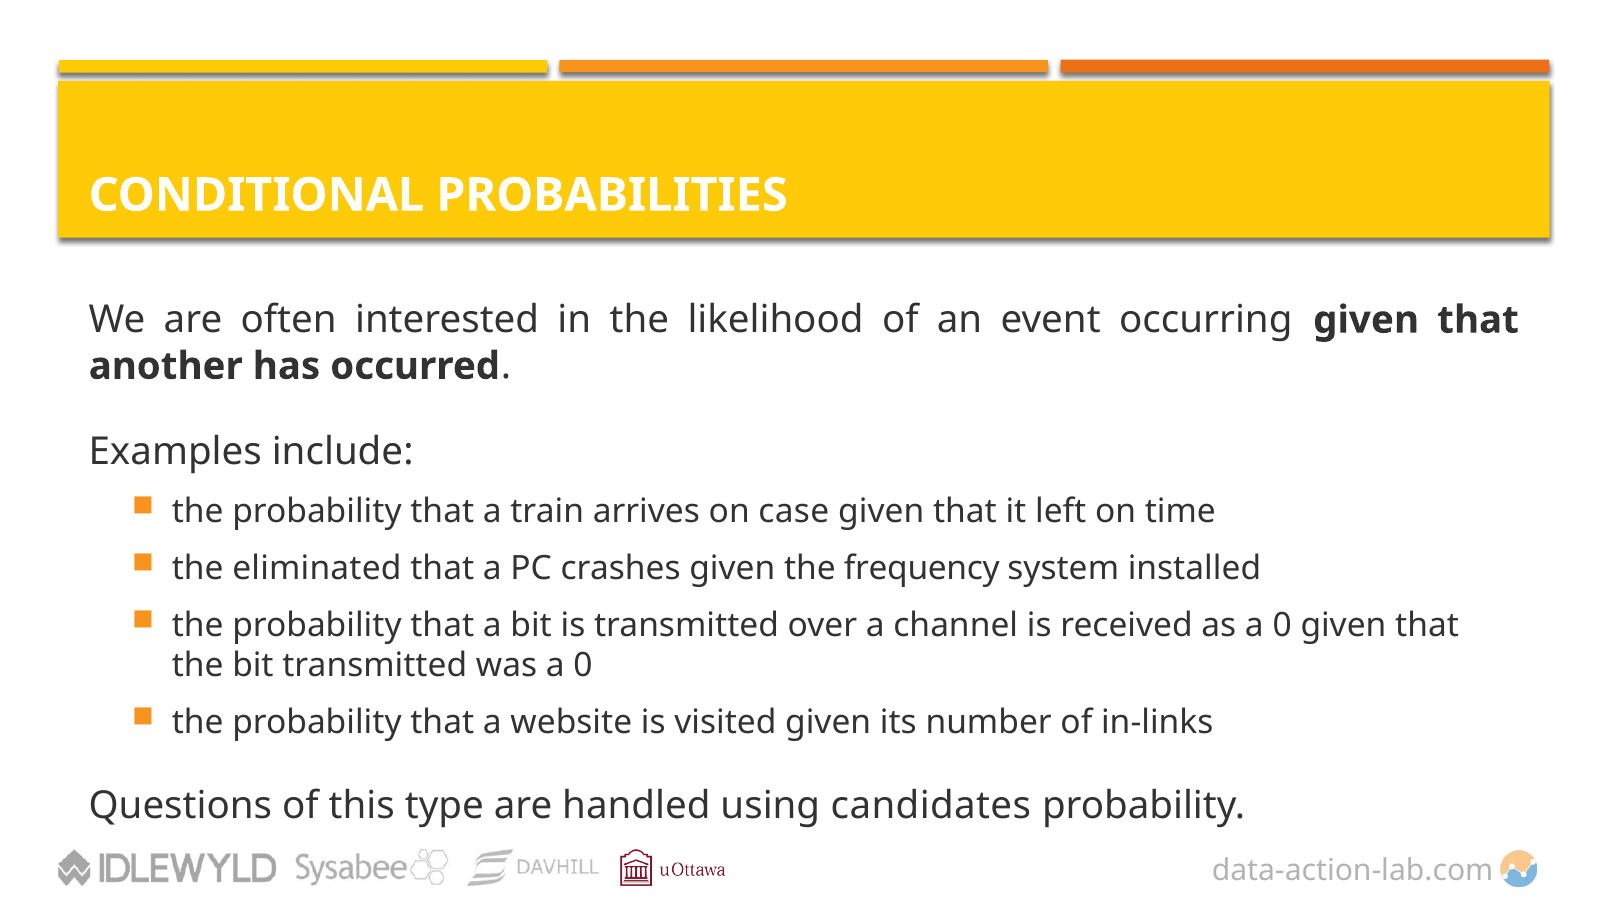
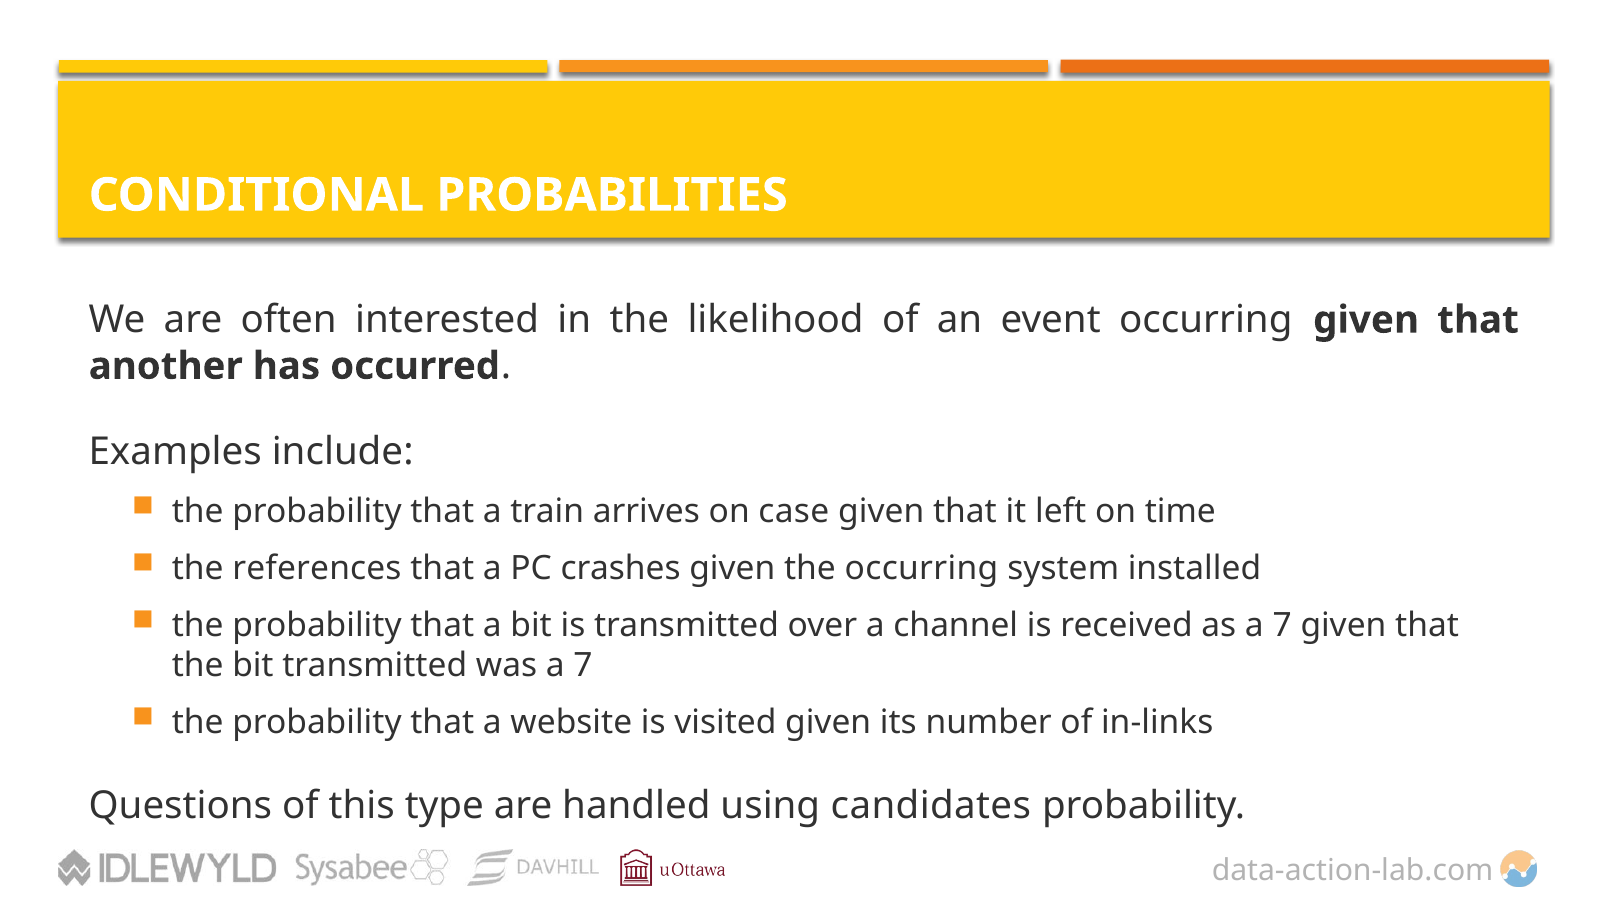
eliminated: eliminated -> references (317, 569)
the frequency: frequency -> occurring (921, 569)
as a 0: 0 -> 7 (1282, 626)
was a 0: 0 -> 7 (583, 666)
